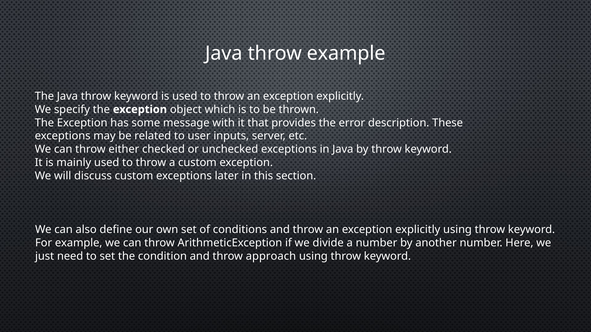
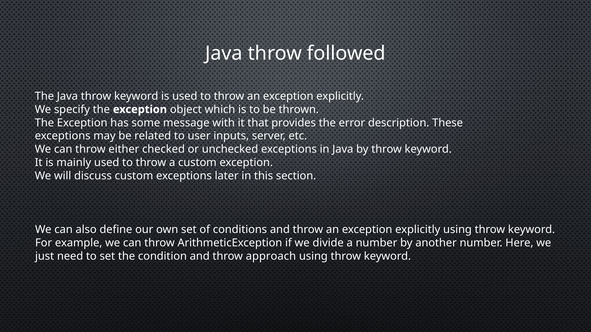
throw example: example -> followed (346, 53)
